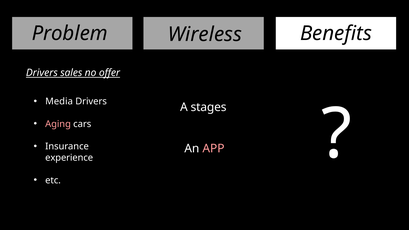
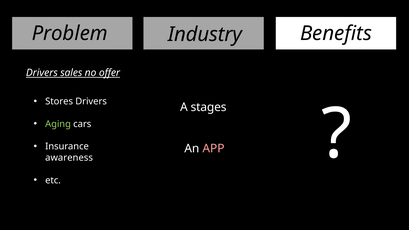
Wireless: Wireless -> Industry (205, 34)
Media: Media -> Stores (59, 102)
Aging colour: pink -> light green (58, 124)
experience: experience -> awareness (69, 158)
